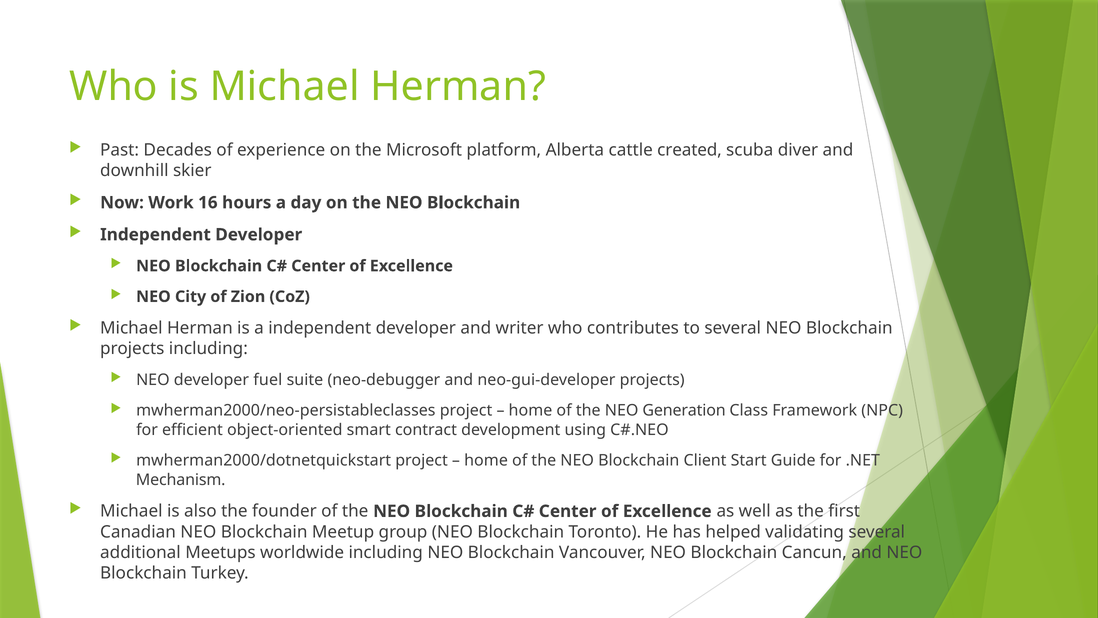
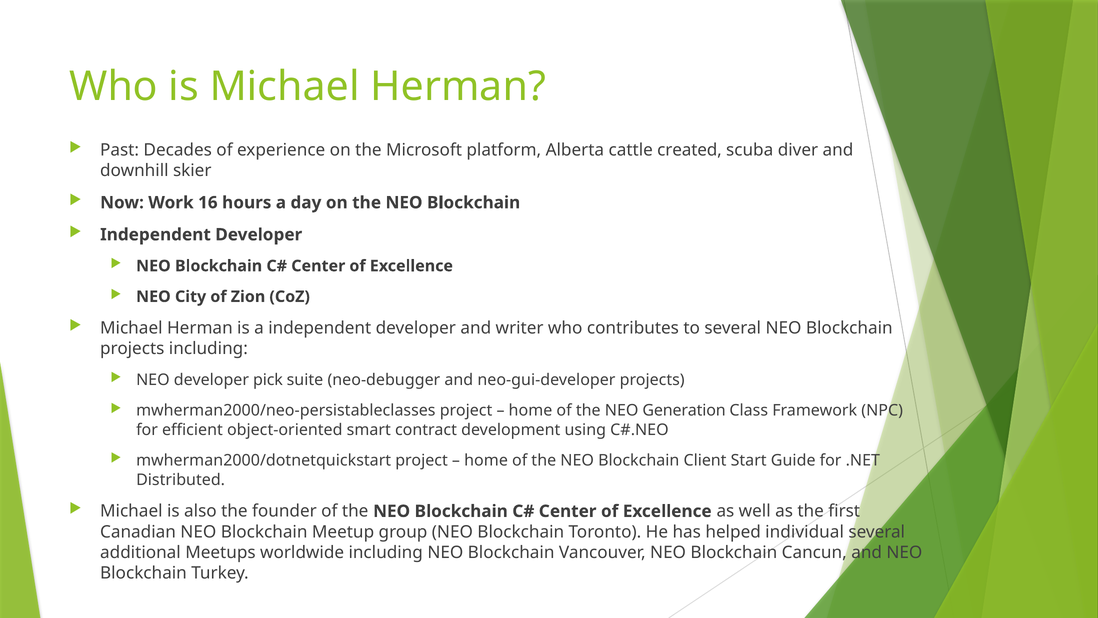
fuel: fuel -> pick (268, 380)
Mechanism: Mechanism -> Distributed (181, 480)
validating: validating -> individual (805, 532)
